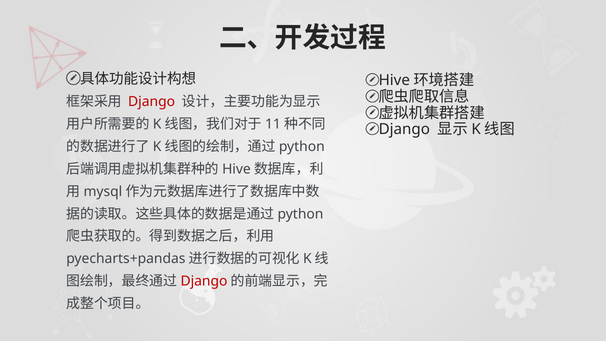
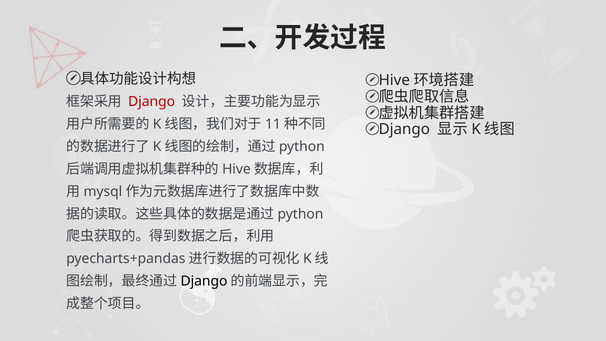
Django colour: red -> black (204, 281)
